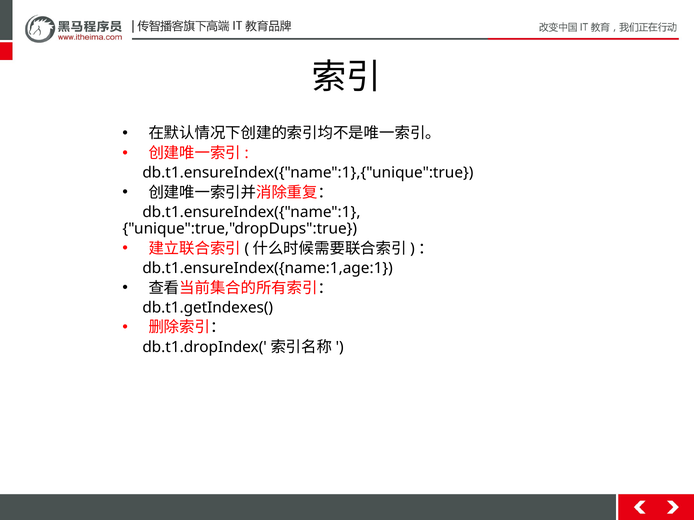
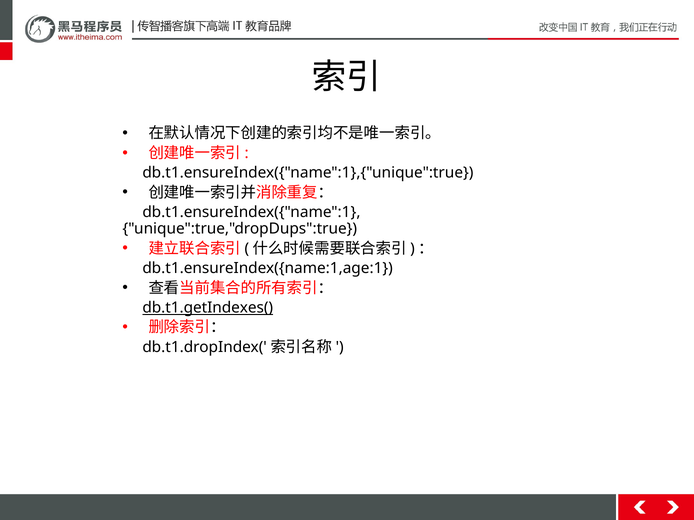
db.t1.getIndexes( underline: none -> present (208, 308)
